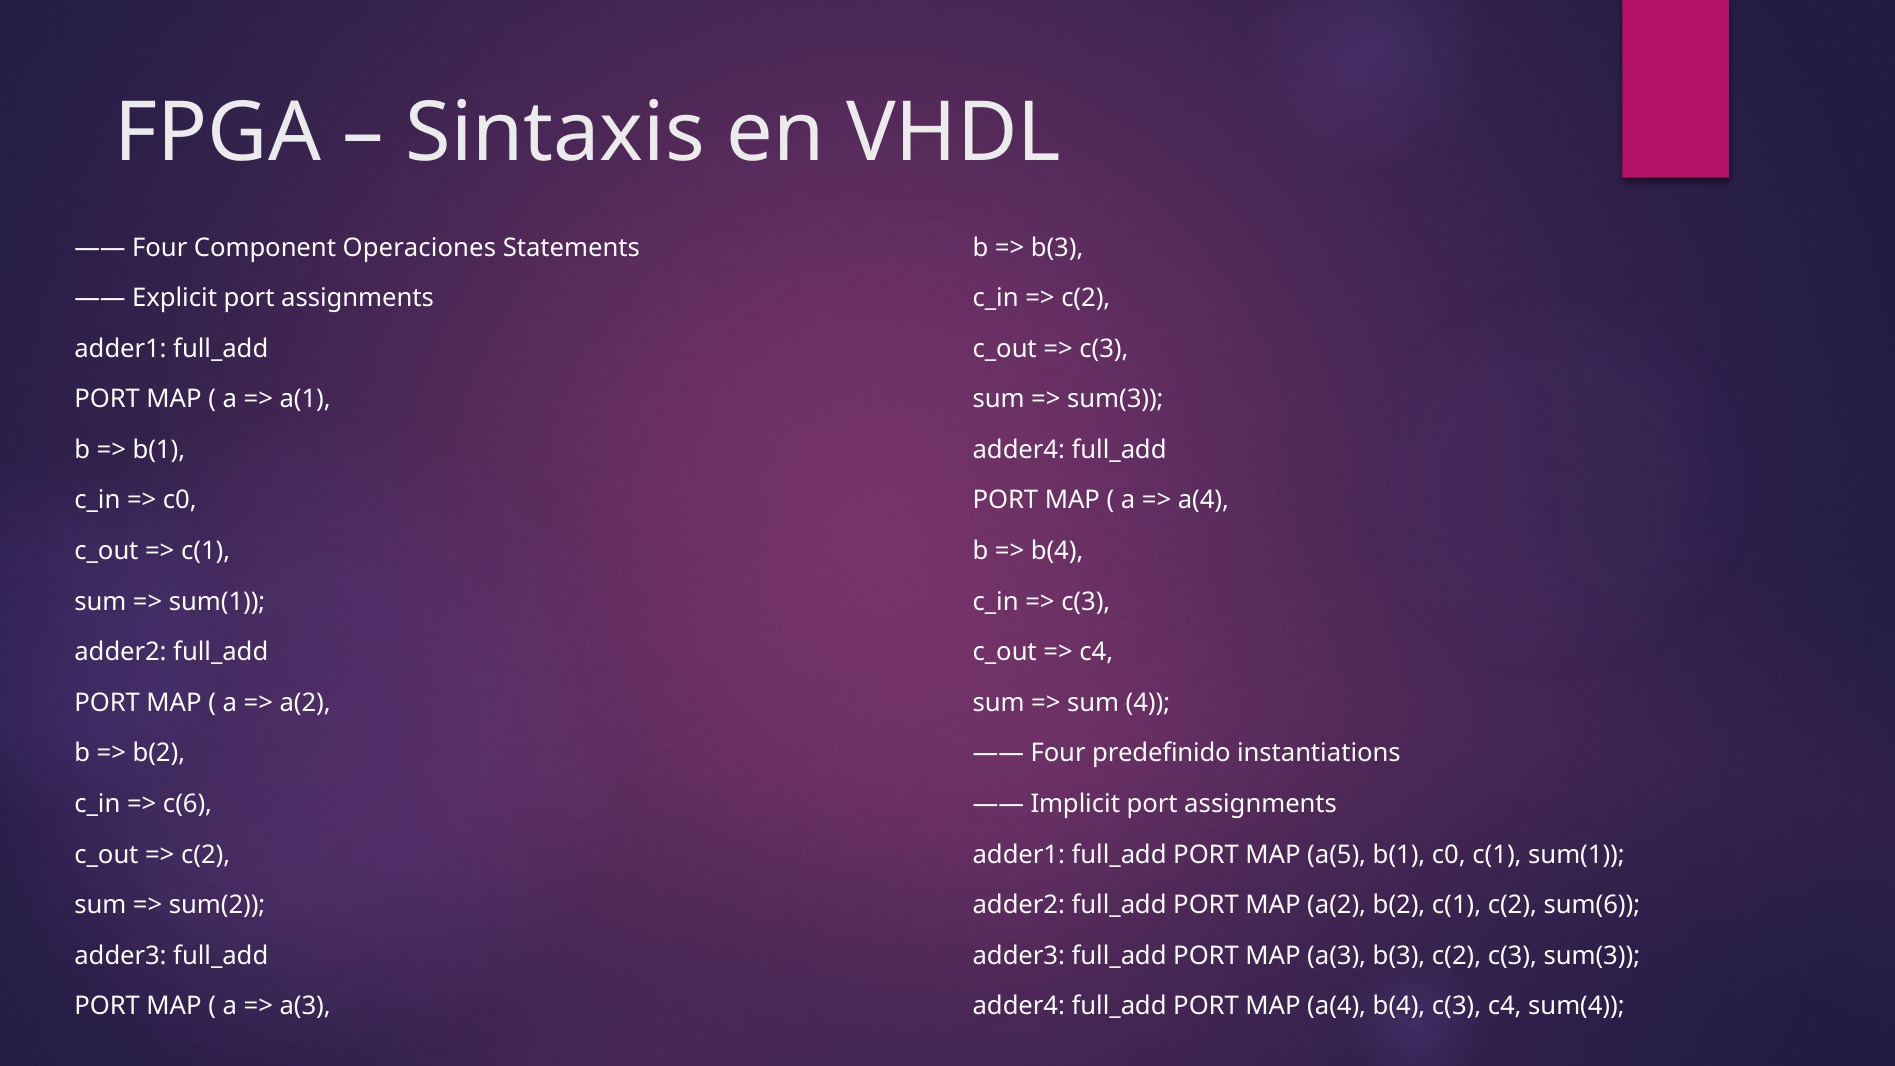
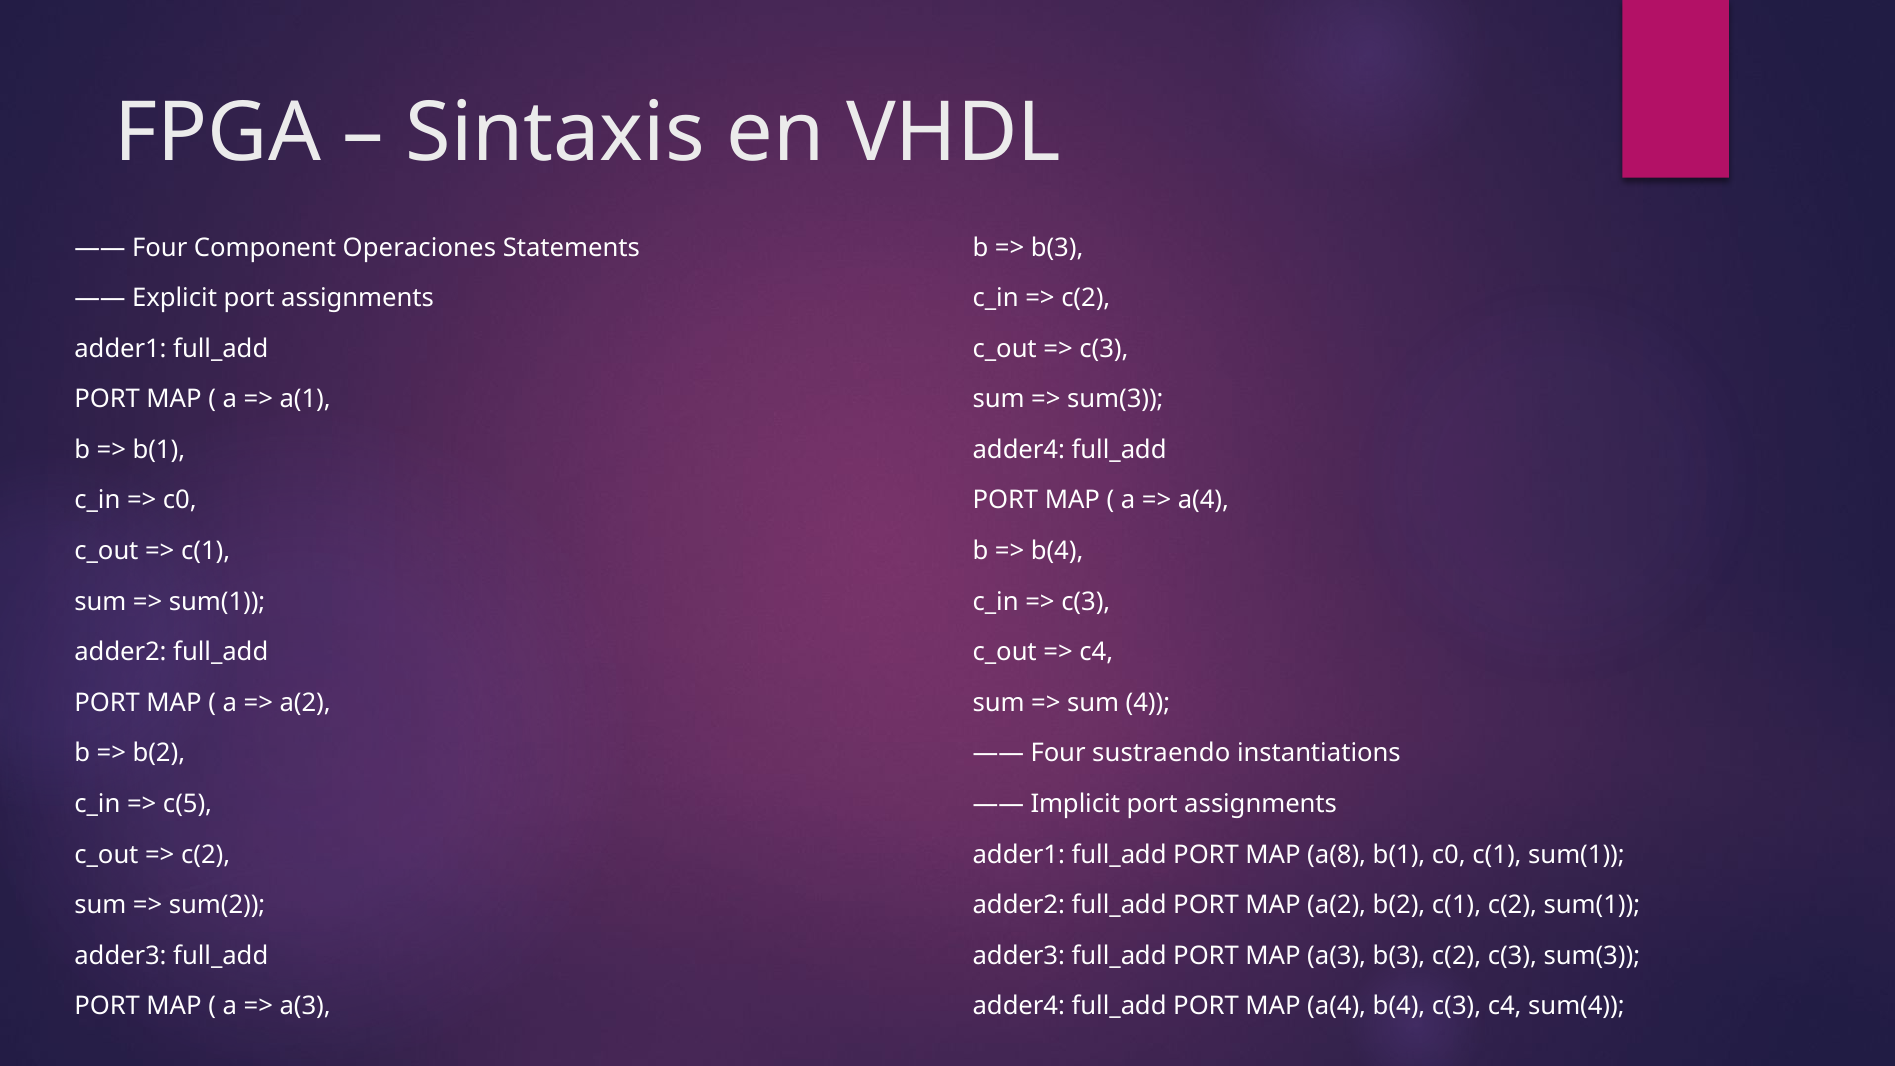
predefinido: predefinido -> sustraendo (1161, 753)
c(6: c(6 -> c(5 (188, 804)
a(5: a(5 -> a(8 (1337, 855)
c(2 sum(6: sum(6 -> sum(1 (1592, 905)
